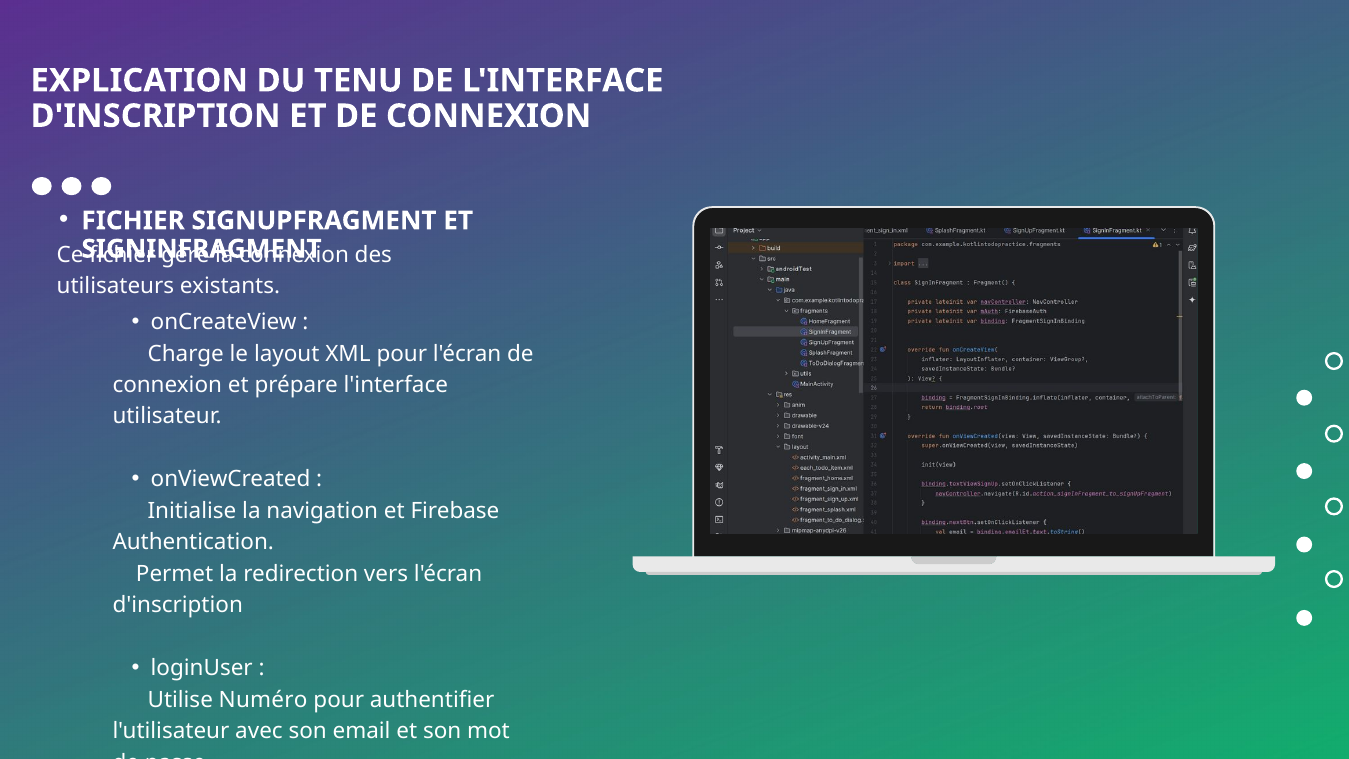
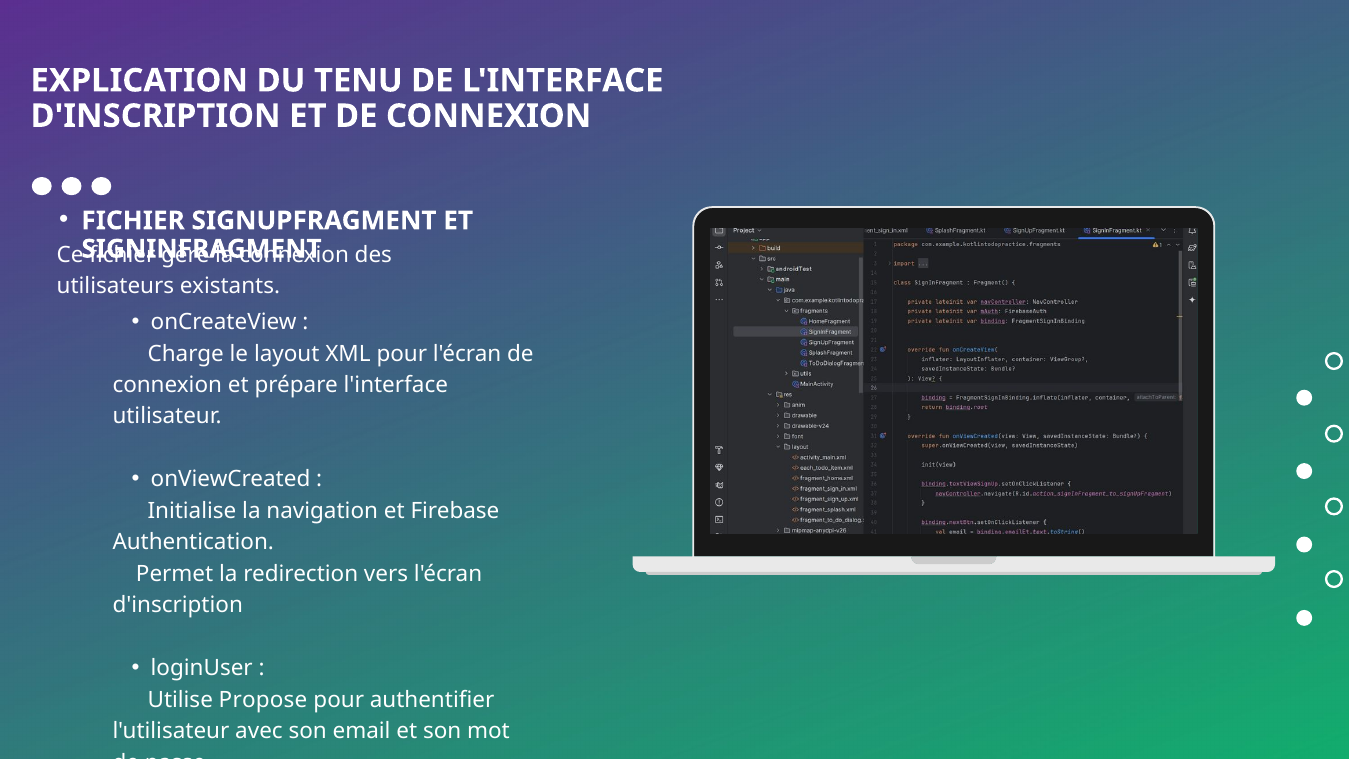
Numéro: Numéro -> Propose (263, 700)
